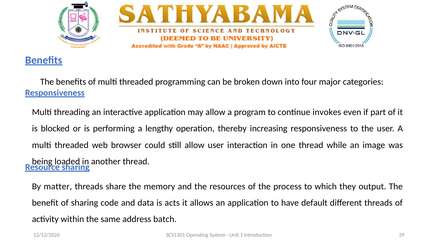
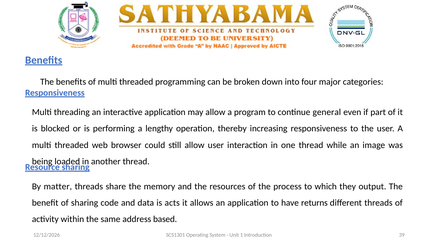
invokes: invokes -> general (327, 112)
default: default -> returns (314, 203)
batch: batch -> based (165, 220)
